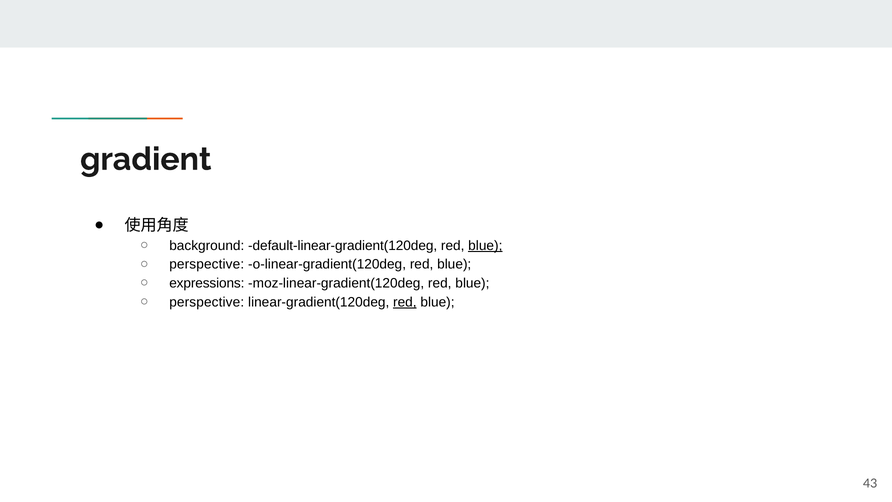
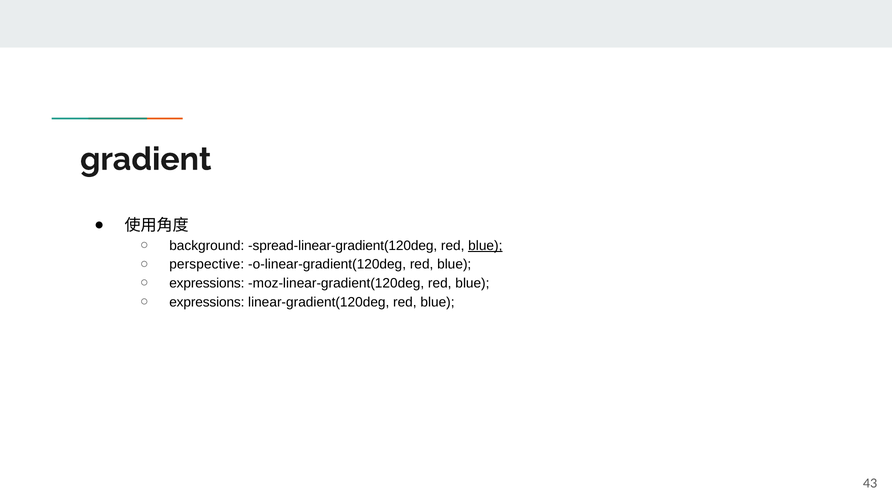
default-linear-gradient(120deg: default-linear-gradient(120deg -> spread-linear-gradient(120deg (343, 246)
perspective: perspective -> expressions (207, 302)
red underline: present -> none (405, 302)
